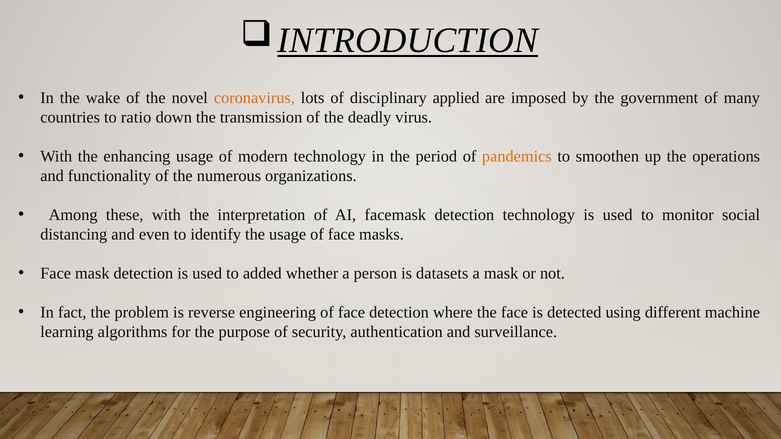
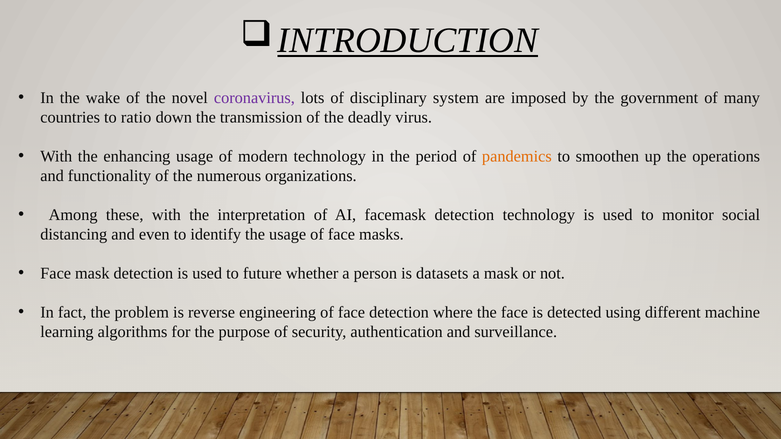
coronavirus colour: orange -> purple (254, 98)
applied: applied -> system (456, 98)
added: added -> future (262, 274)
